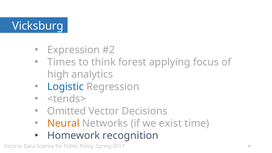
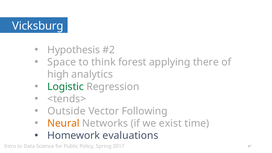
Expression: Expression -> Hypothesis (74, 50)
Times: Times -> Space (62, 62)
focus: focus -> there (206, 62)
Logistic colour: blue -> green (66, 87)
Omitted: Omitted -> Outside (67, 111)
Decisions: Decisions -> Following (145, 111)
recognition: recognition -> evaluations (131, 136)
